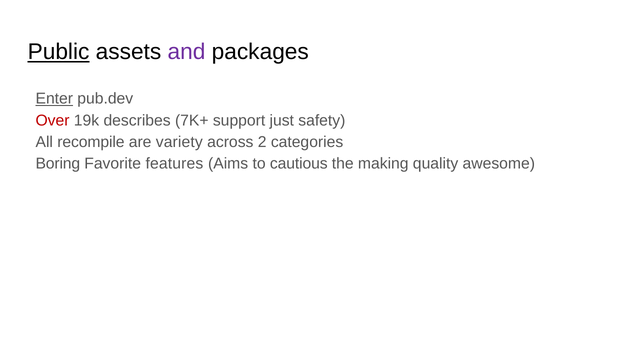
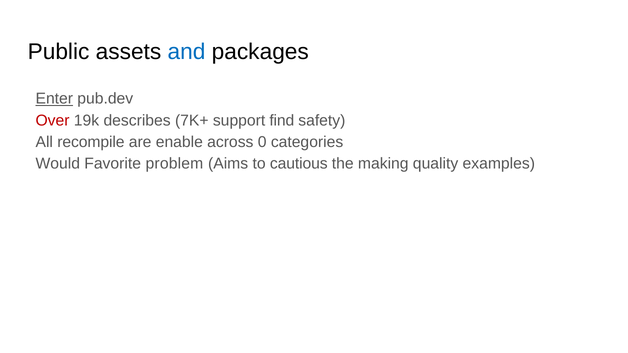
Public underline: present -> none (59, 52)
and colour: purple -> blue (186, 52)
just: just -> find (282, 120)
variety: variety -> enable (179, 142)
2: 2 -> 0 (262, 142)
Boring: Boring -> Would (58, 164)
features: features -> problem (174, 164)
awesome: awesome -> examples (499, 164)
